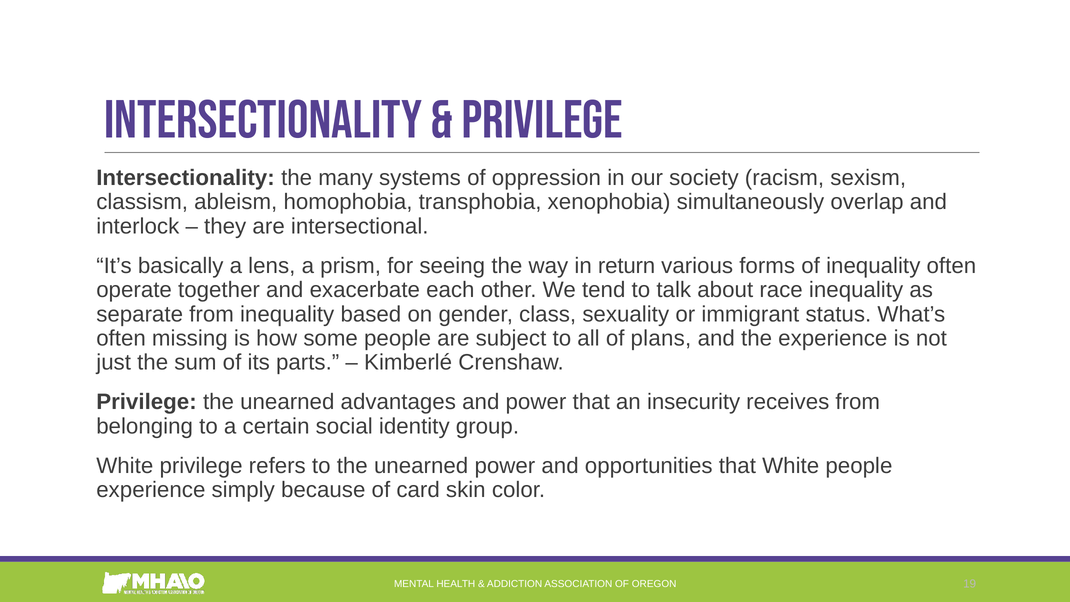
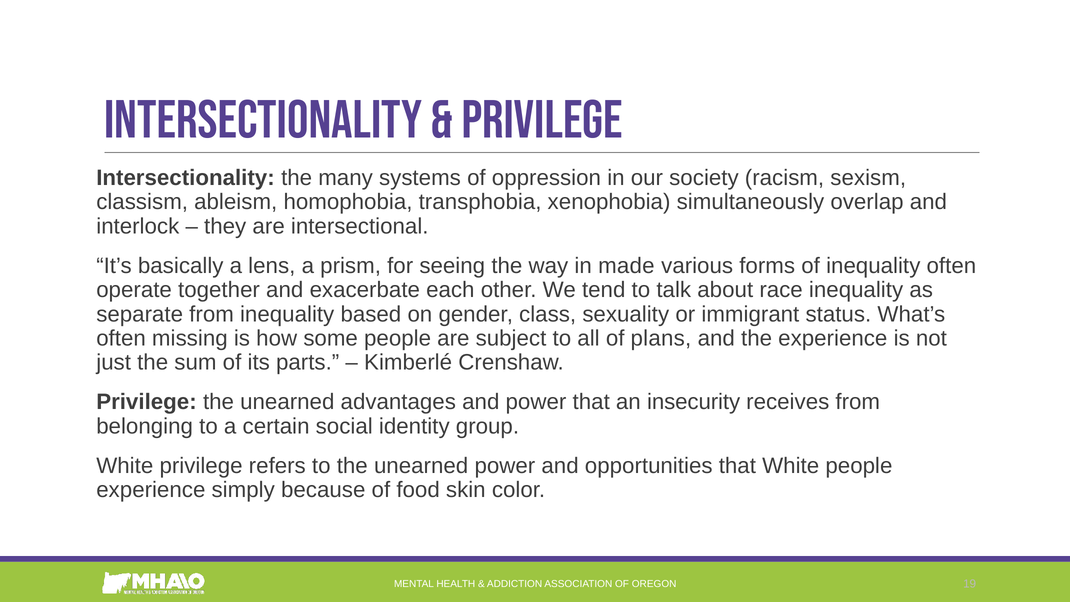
return: return -> made (626, 266)
card: card -> food (418, 490)
